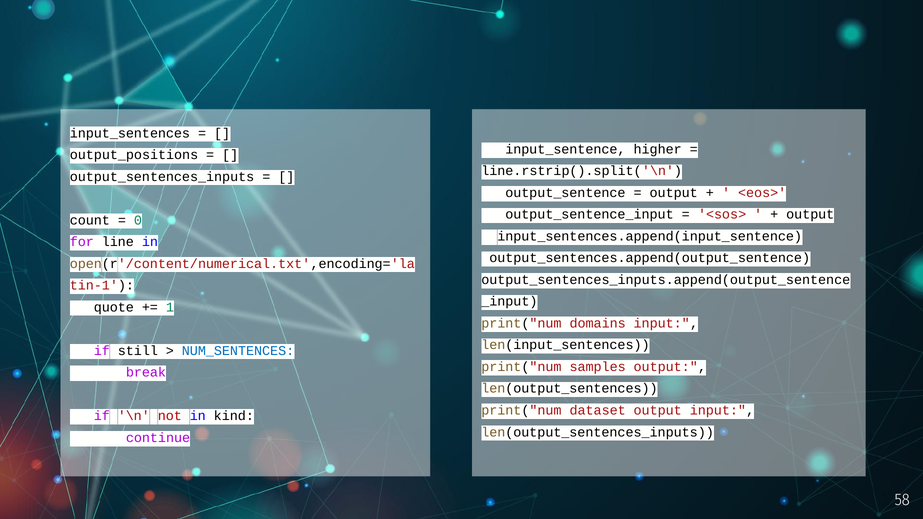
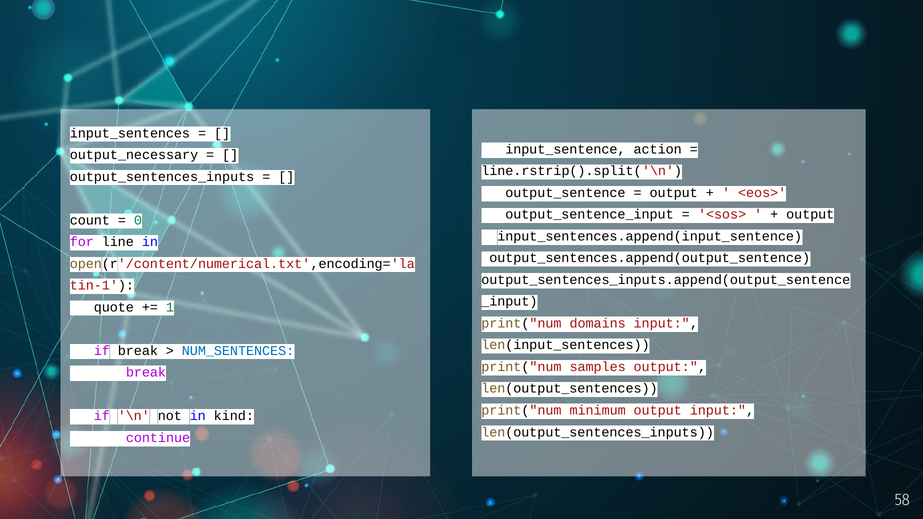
higher: higher -> action (658, 149)
output_positions: output_positions -> output_necessary (134, 155)
if still: still -> break (138, 351)
dataset: dataset -> minimum (598, 410)
not colour: red -> black (170, 416)
